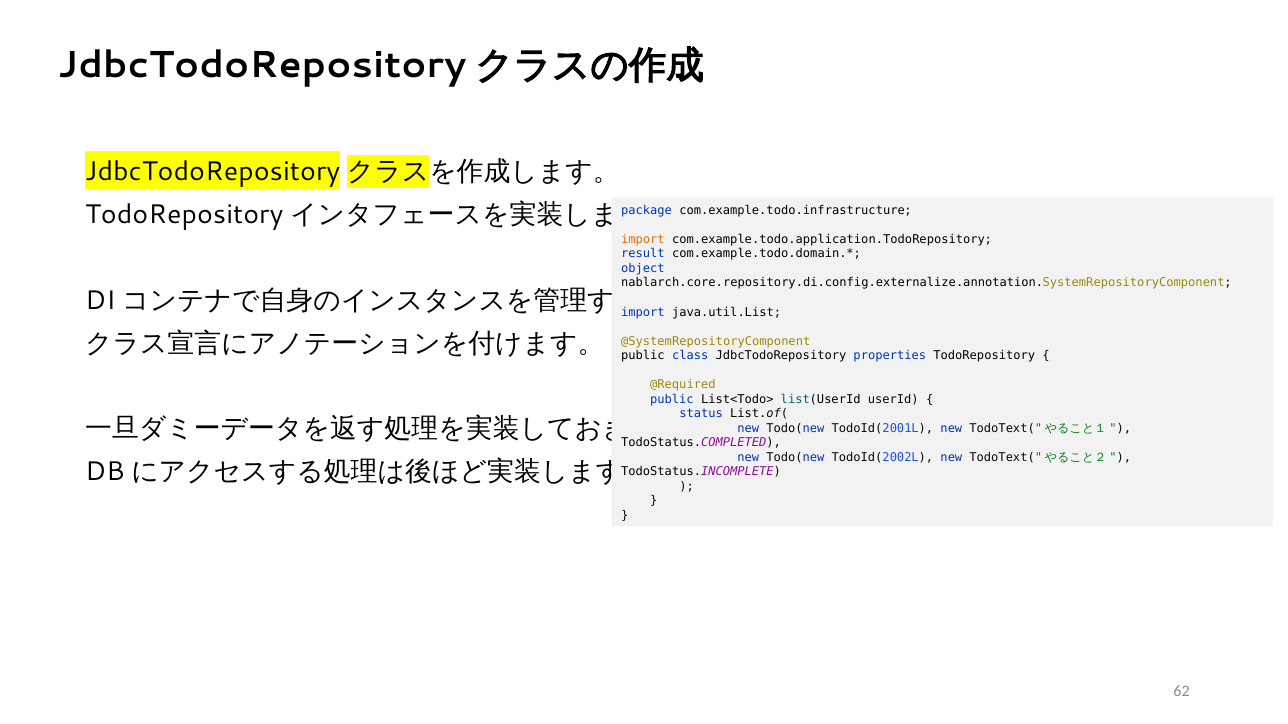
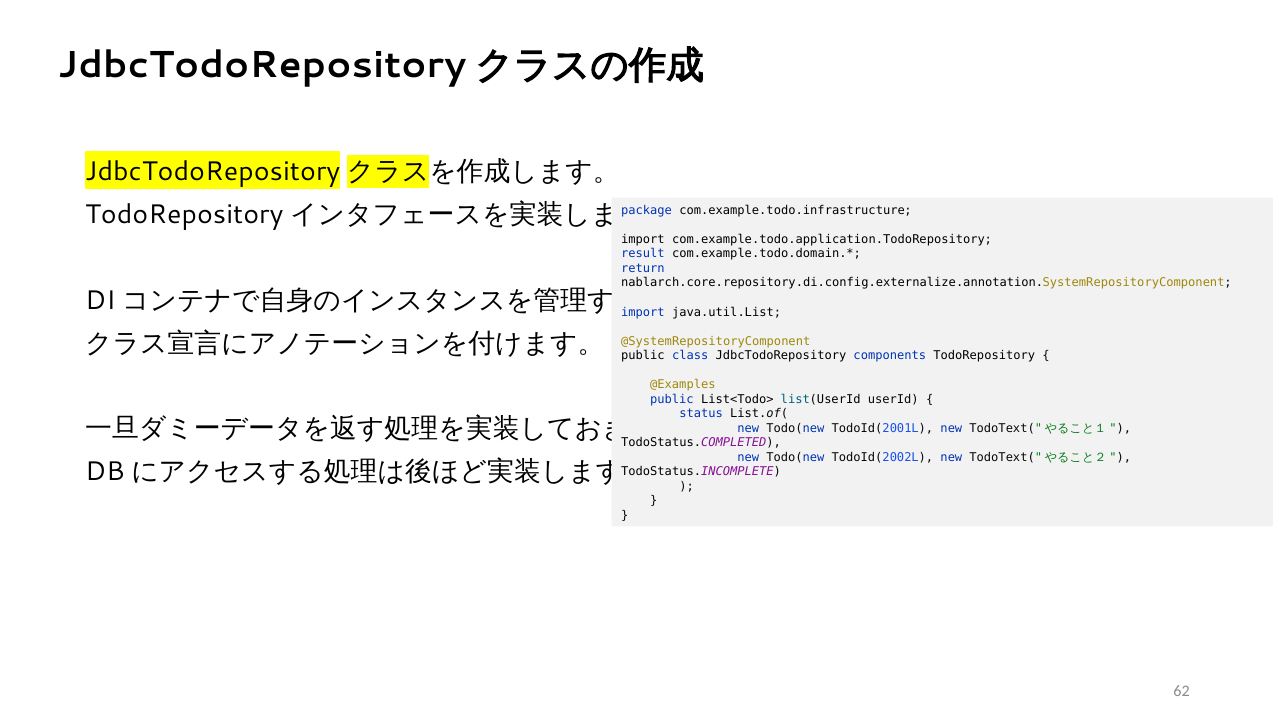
import colour: orange -> black (643, 240)
object: object -> return (643, 269)
properties: properties -> components (890, 356)
@Required: @Required -> @Examples (683, 385)
